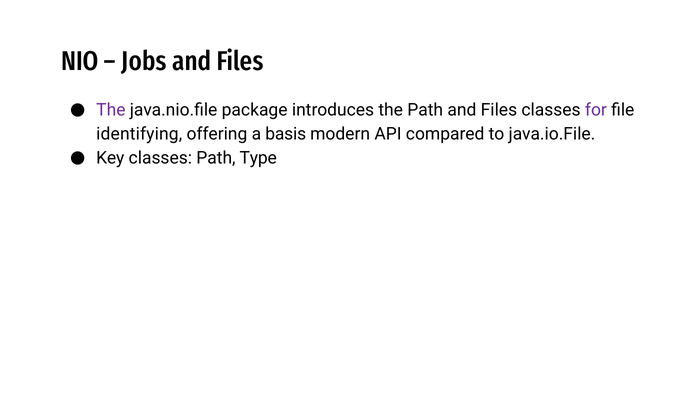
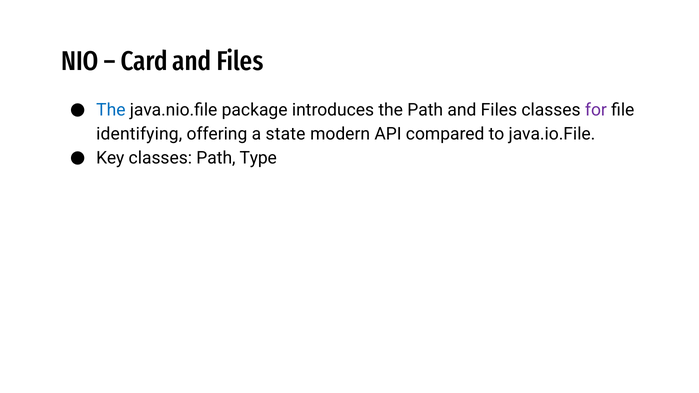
Jobs: Jobs -> Card (144, 61)
The colour: purple -> blue (111, 110)
basis: basis -> state (286, 134)
